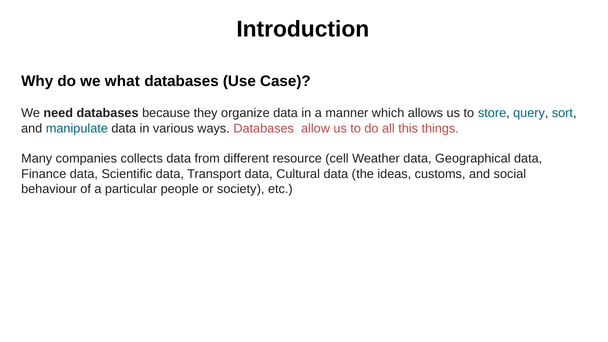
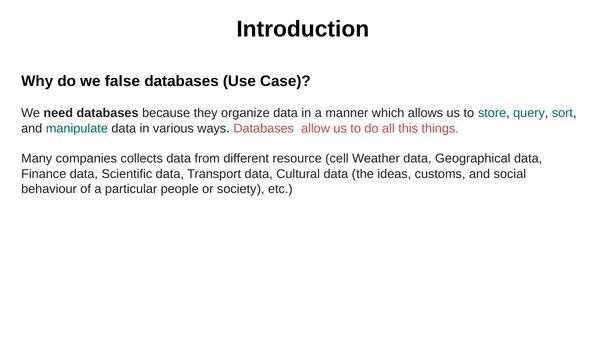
what: what -> false (122, 81)
